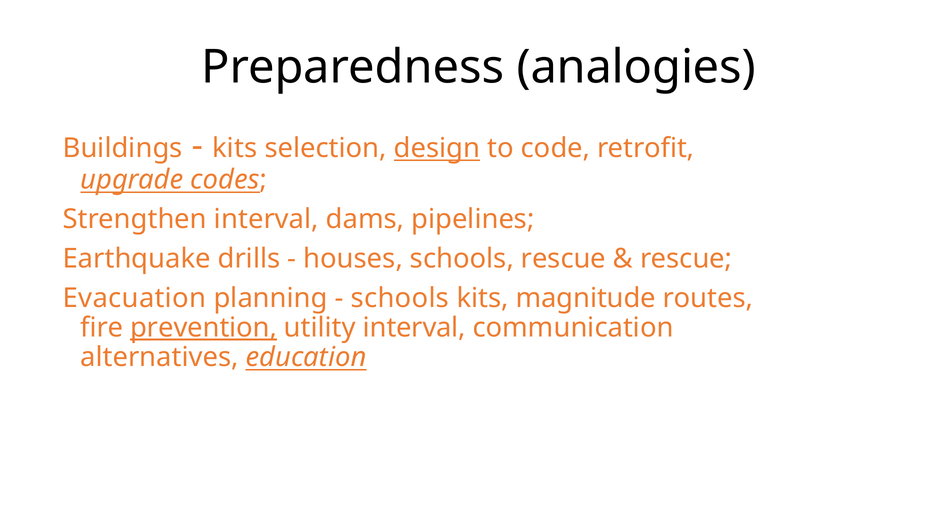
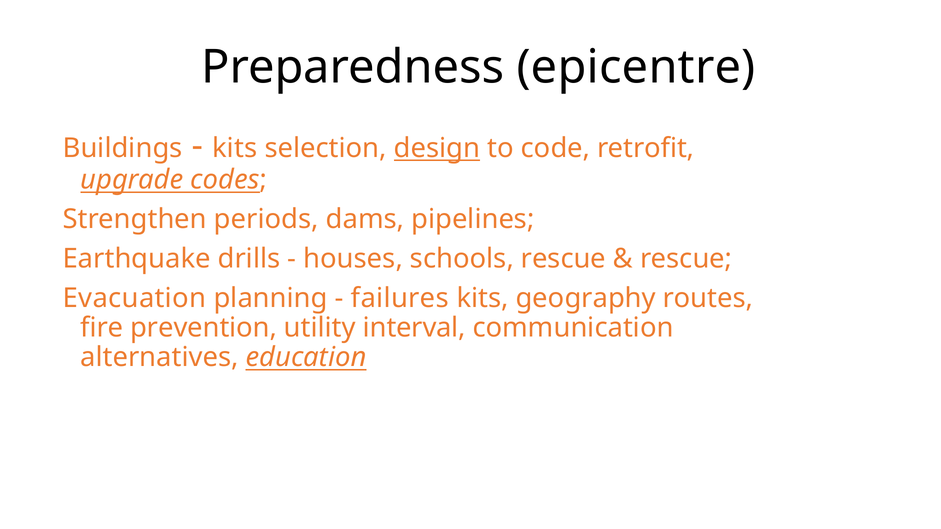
analogies: analogies -> epicentre (636, 67)
Strengthen interval: interval -> periods (266, 219)
schools: schools -> failures (400, 298)
magnitude: magnitude -> geography (586, 298)
prevention underline: present -> none (204, 328)
